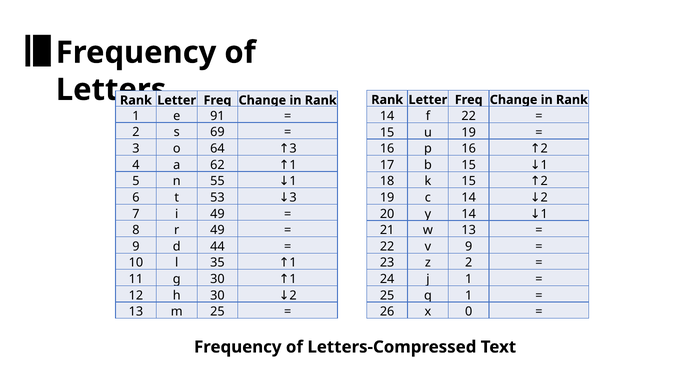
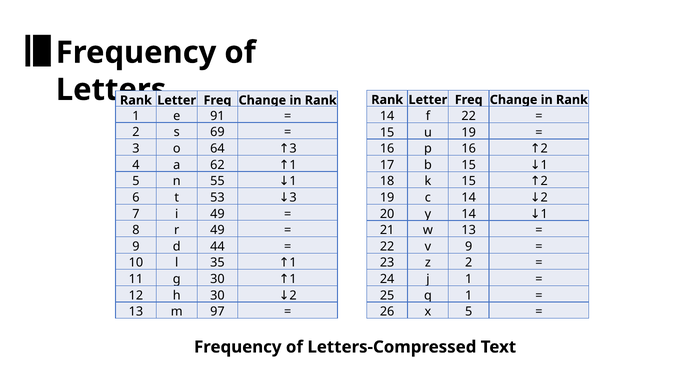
x 0: 0 -> 5 (469, 311)
m 25: 25 -> 97 (217, 311)
